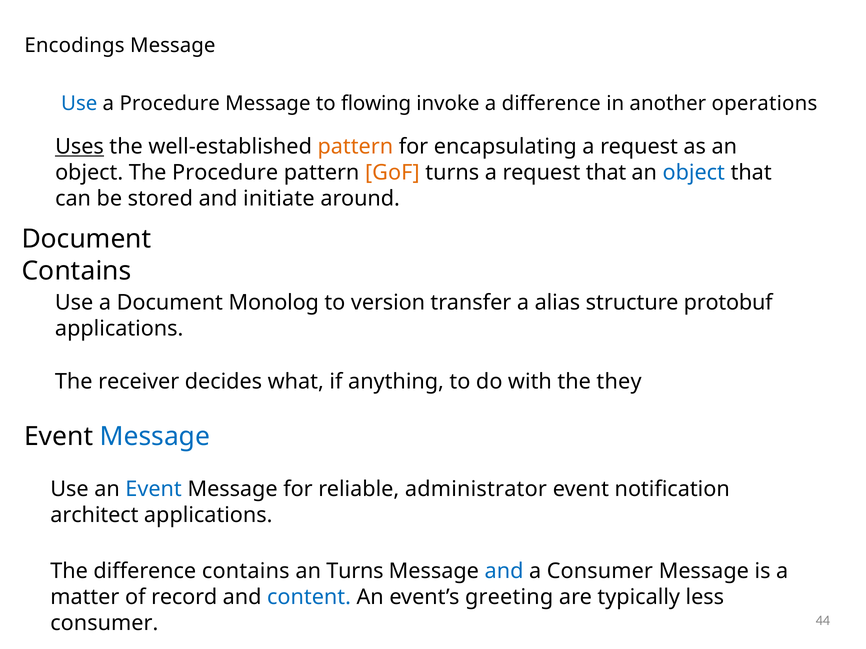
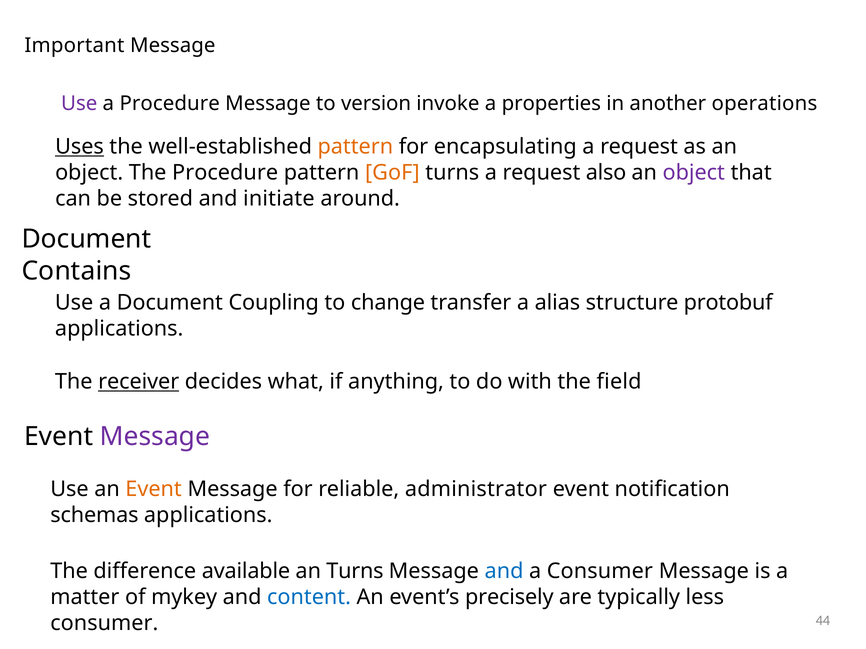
Encodings: Encodings -> Important (74, 45)
Use colour: blue -> purple (79, 103)
flowing: flowing -> version (376, 103)
a difference: difference -> properties (551, 103)
request that: that -> also (606, 173)
object colour: blue -> purple (694, 173)
Monolog: Monolog -> Coupling (274, 303)
version: version -> change (388, 303)
receiver underline: none -> present (139, 382)
they: they -> field (619, 382)
Message colour: blue -> purple (155, 437)
Event colour: blue -> orange (154, 490)
architect: architect -> schemas (94, 515)
difference contains: contains -> available (246, 572)
record: record -> mykey (184, 598)
greeting: greeting -> precisely (509, 598)
